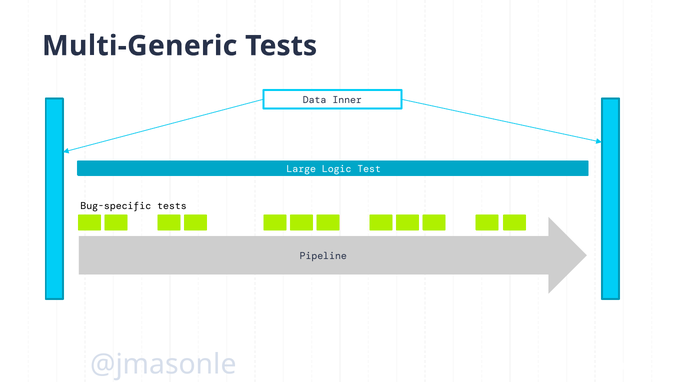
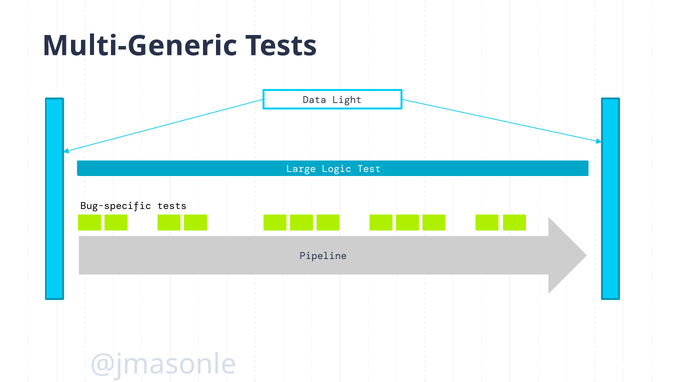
Inner: Inner -> Light (347, 100)
